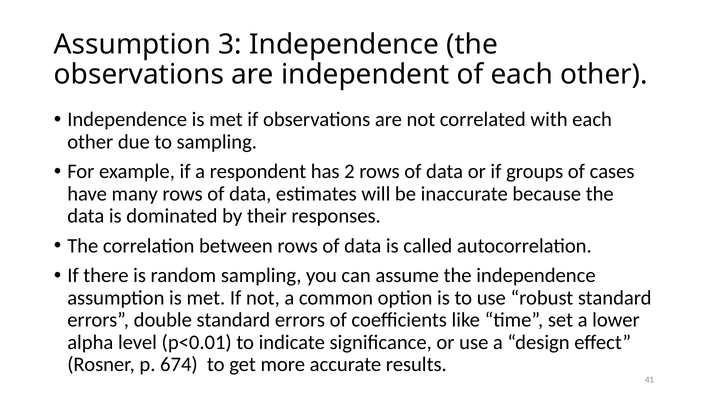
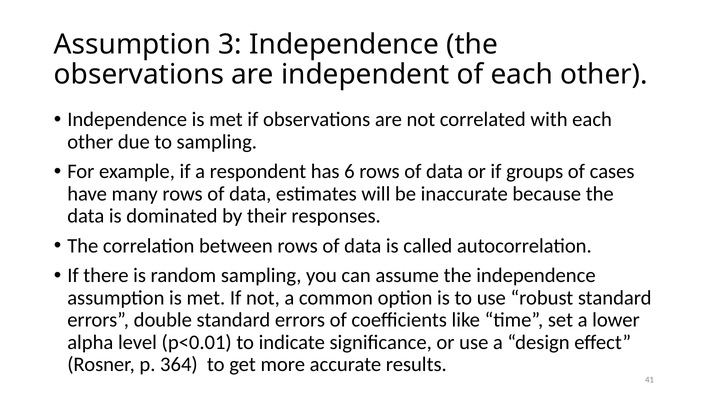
2: 2 -> 6 (349, 172)
674: 674 -> 364 (179, 365)
